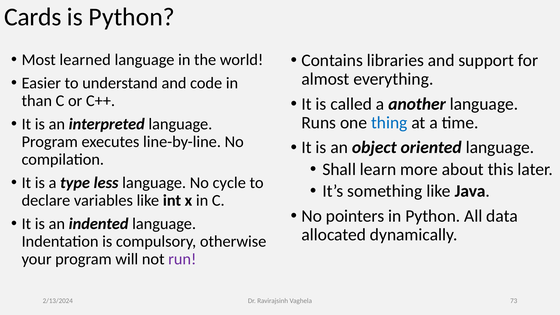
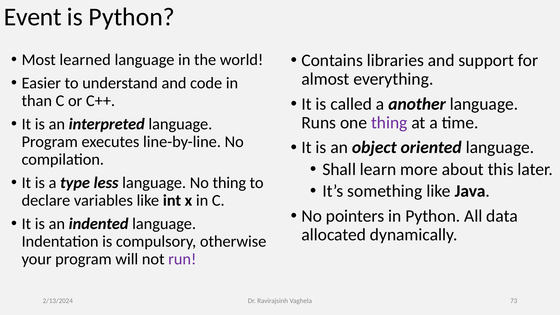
Cards: Cards -> Event (33, 17)
thing colour: blue -> purple (389, 123)
No cycle: cycle -> thing (229, 183)
